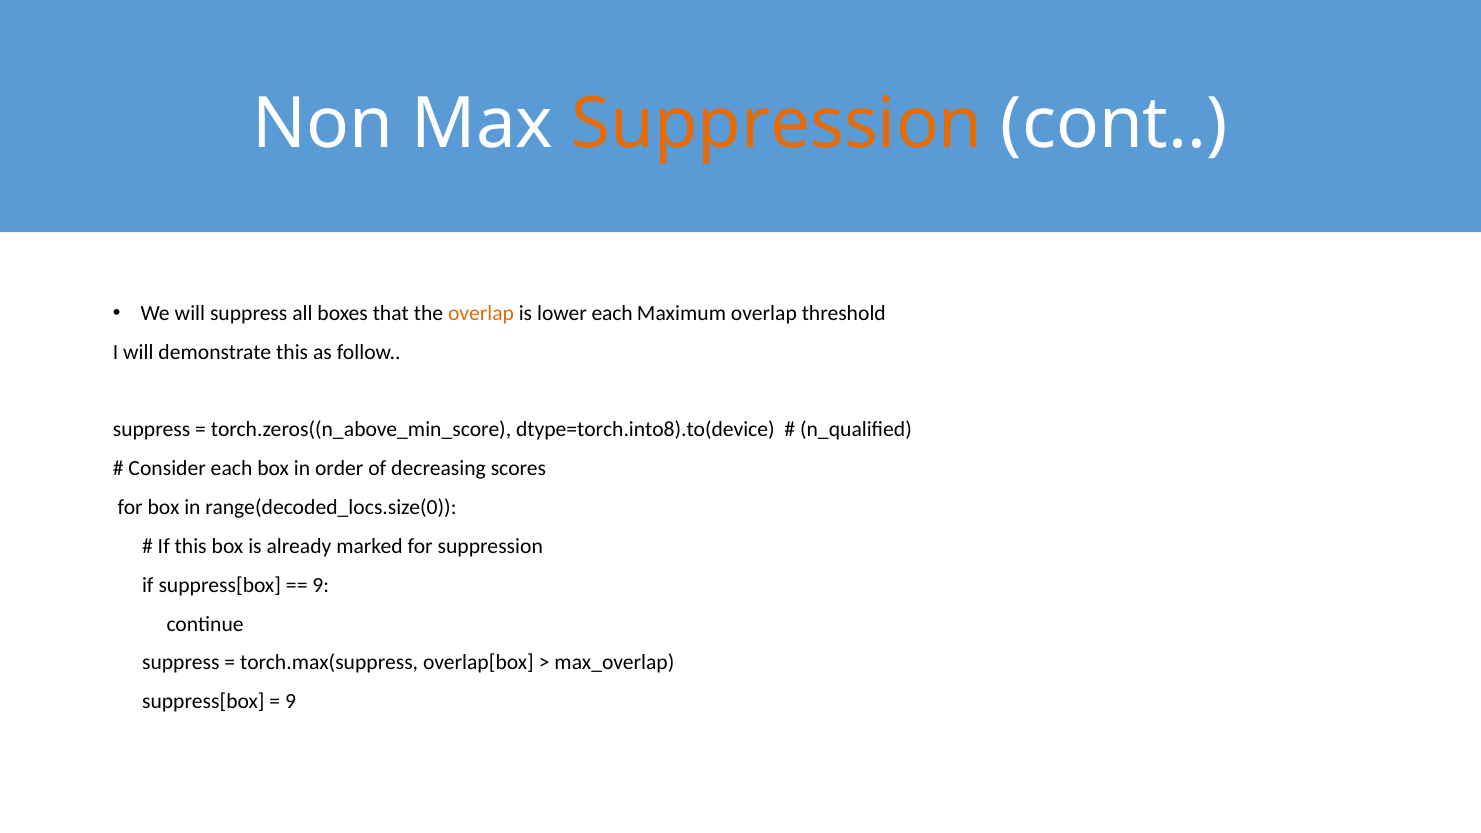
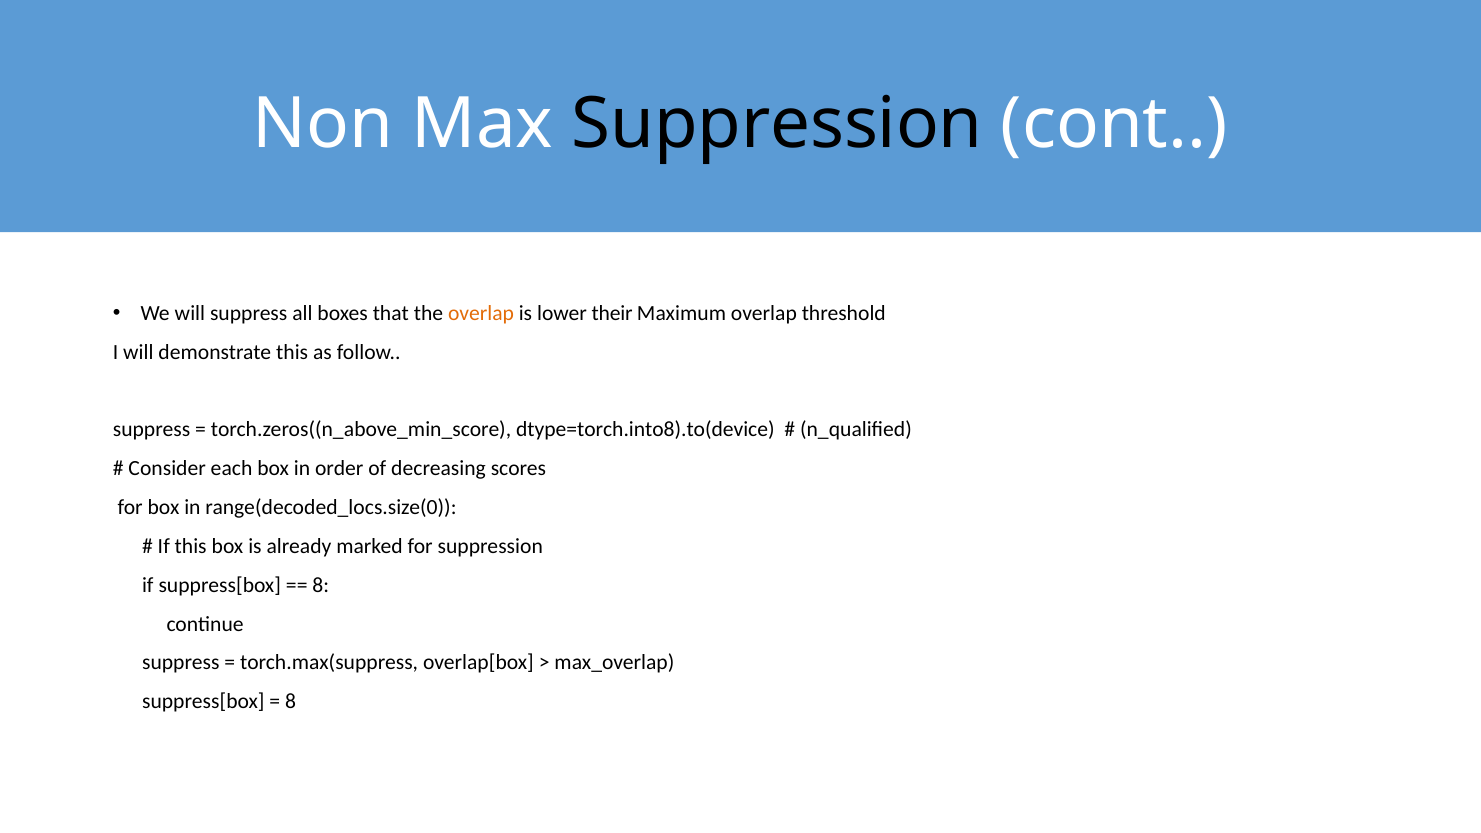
Suppression colour: orange -> black (777, 124)
lower each: each -> their (612, 313)
9: 9 -> 8 (321, 585)
9: 9 -> 8 (291, 702)
